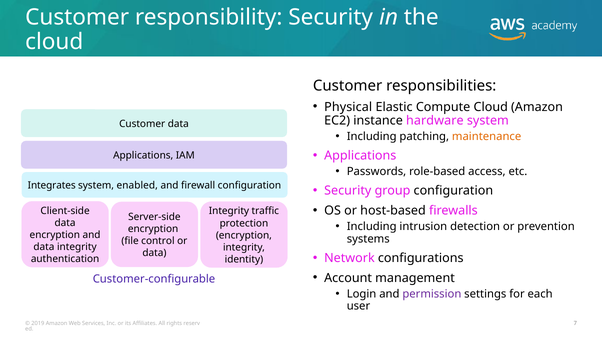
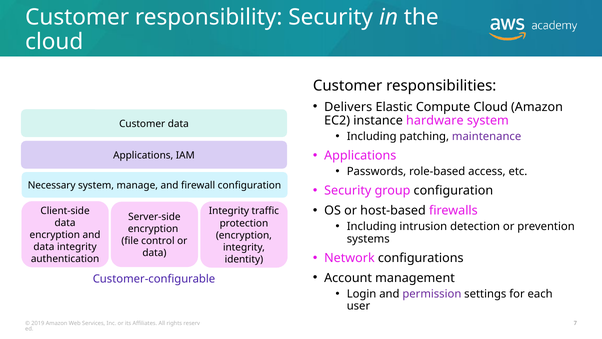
Physical: Physical -> Delivers (348, 107)
maintenance colour: orange -> purple (487, 136)
Integrates: Integrates -> Necessary (52, 185)
enabled: enabled -> manage (137, 185)
